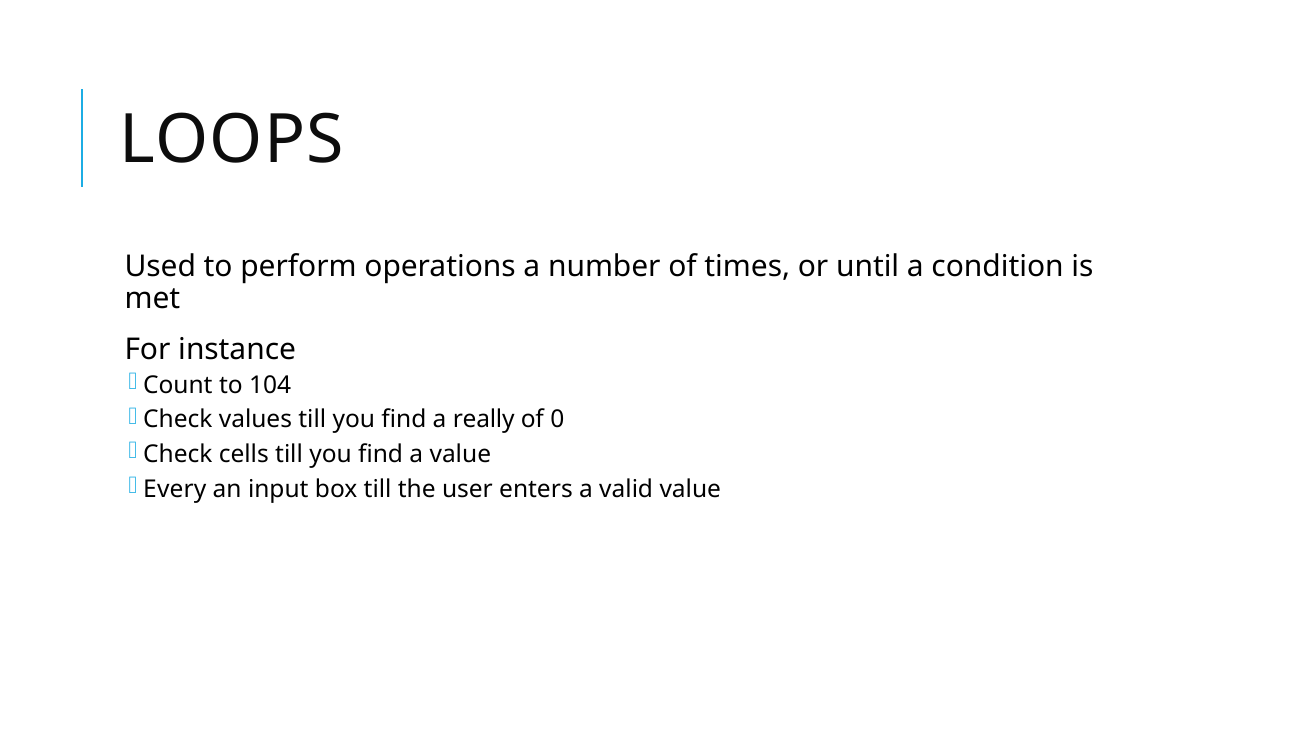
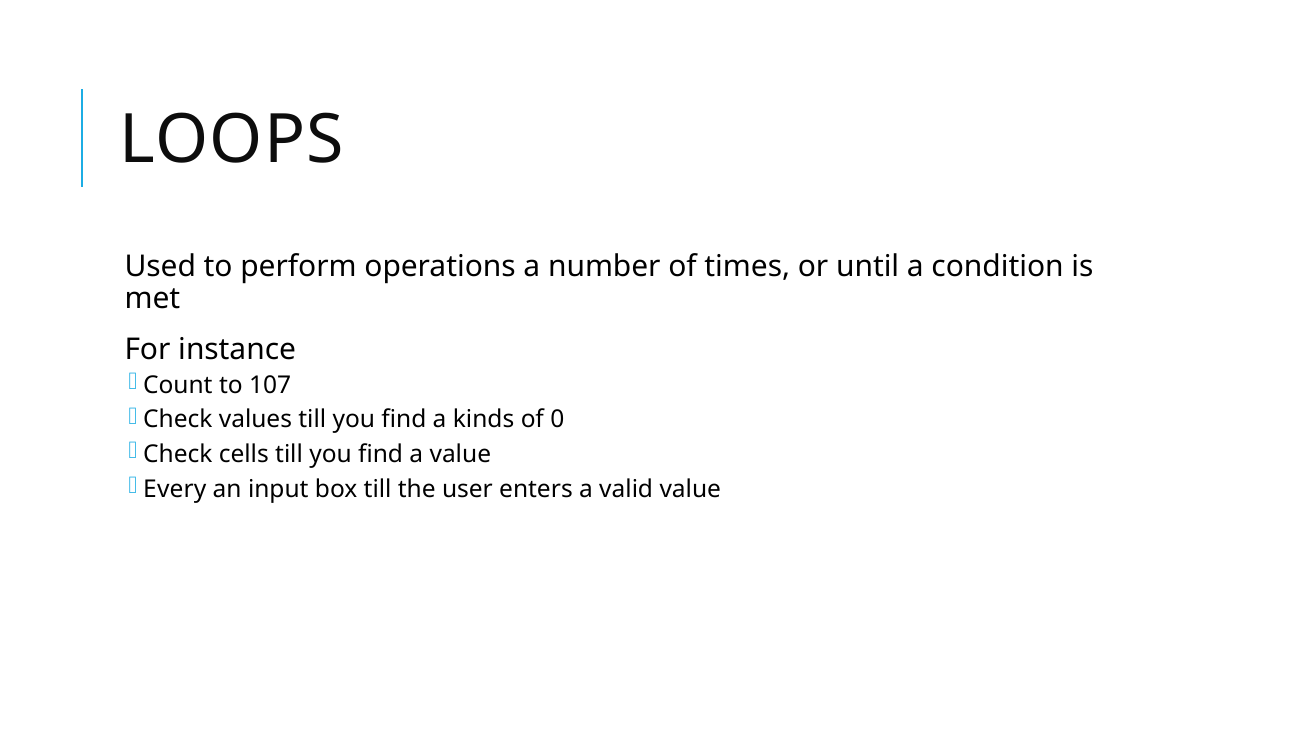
104: 104 -> 107 (270, 385)
really: really -> kinds (484, 420)
